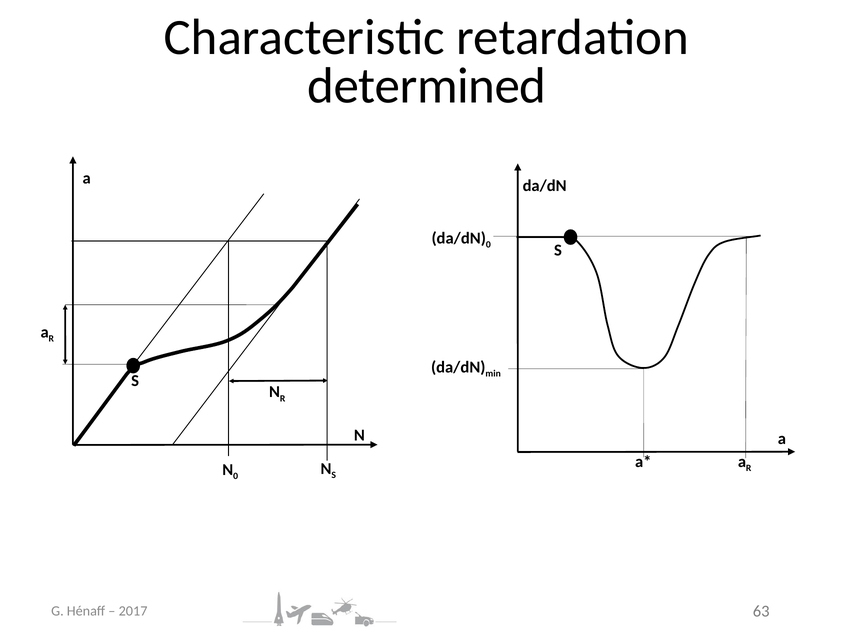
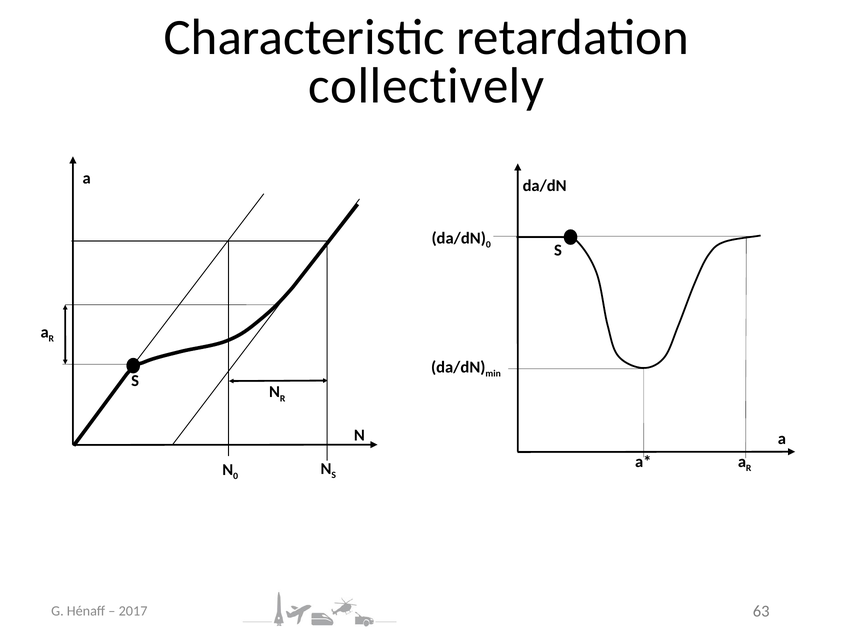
determined: determined -> collectively (426, 86)
